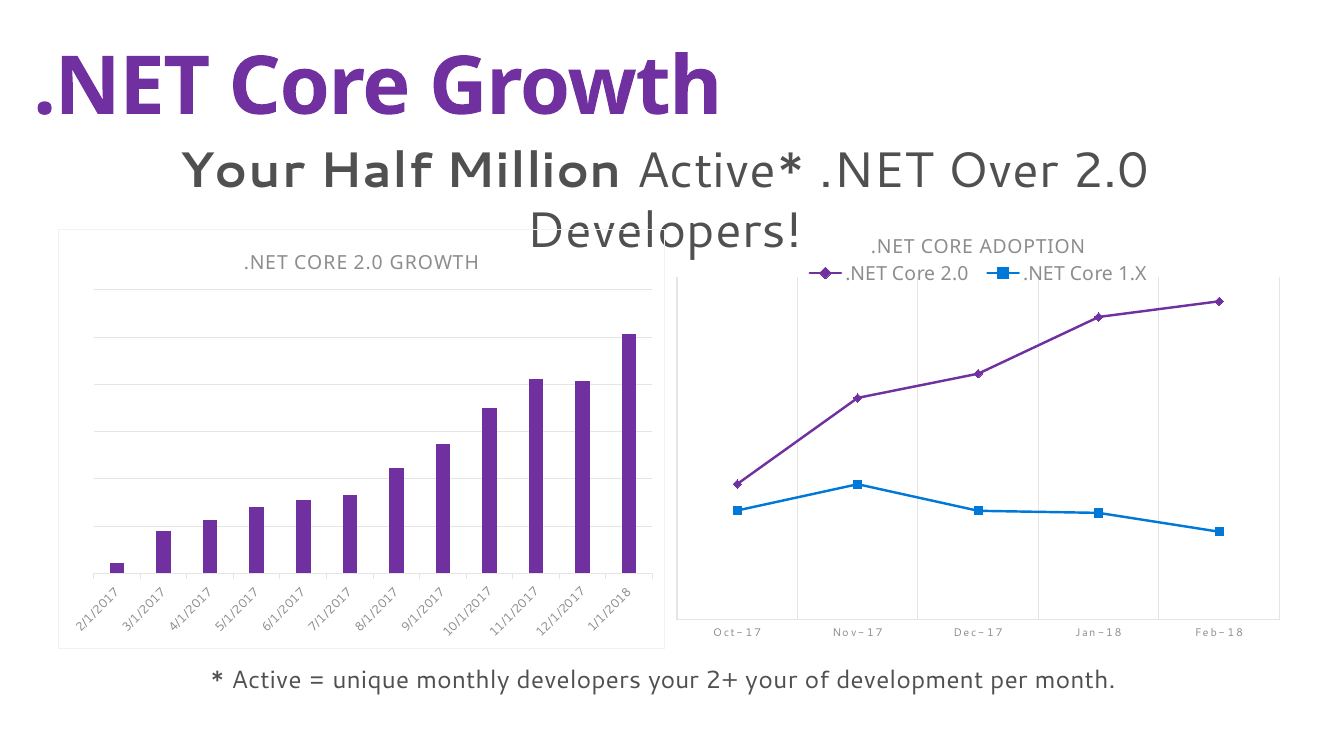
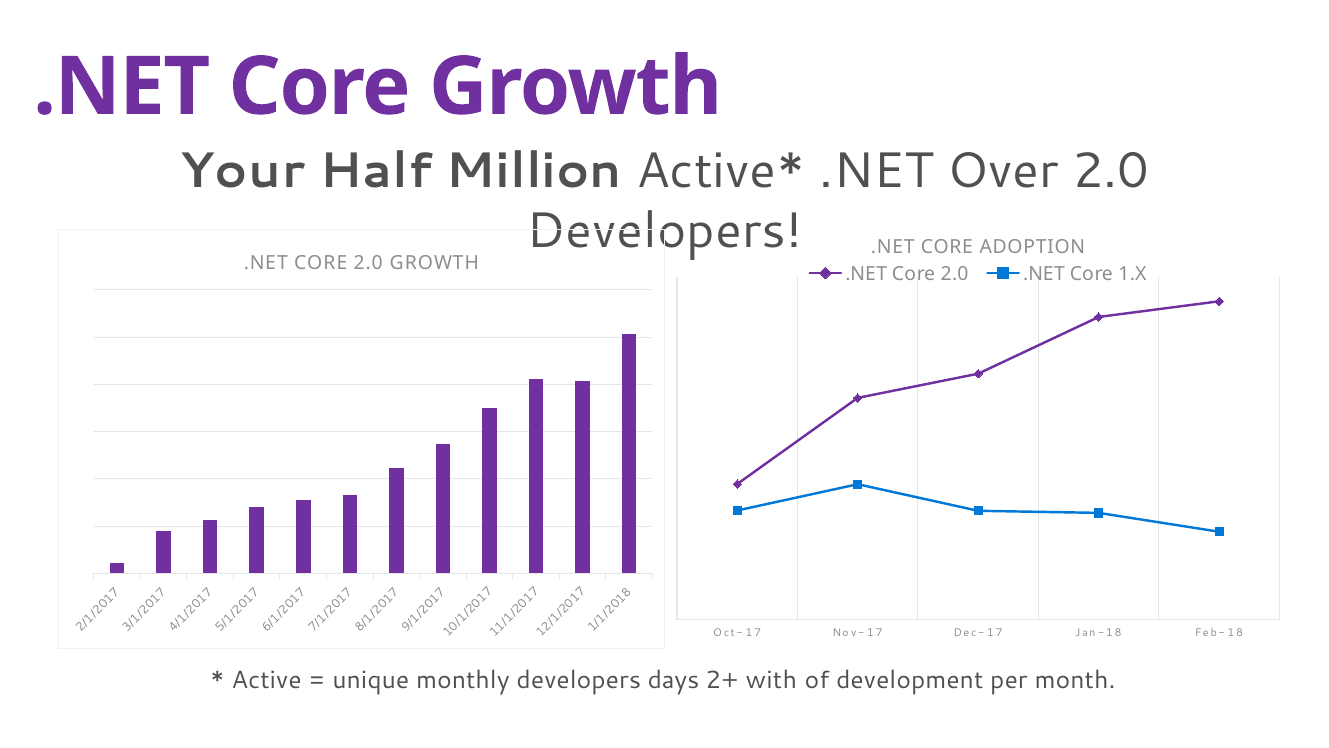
developers your: your -> days (673, 680)
2+ your: your -> with (771, 680)
